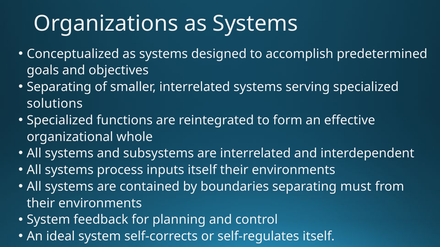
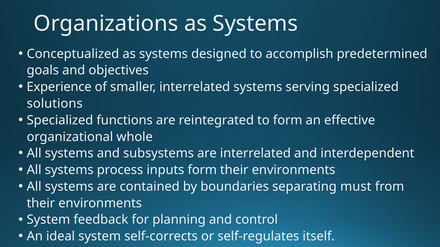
Separating: Separating -> Experience (59, 87)
inputs itself: itself -> form (202, 170)
